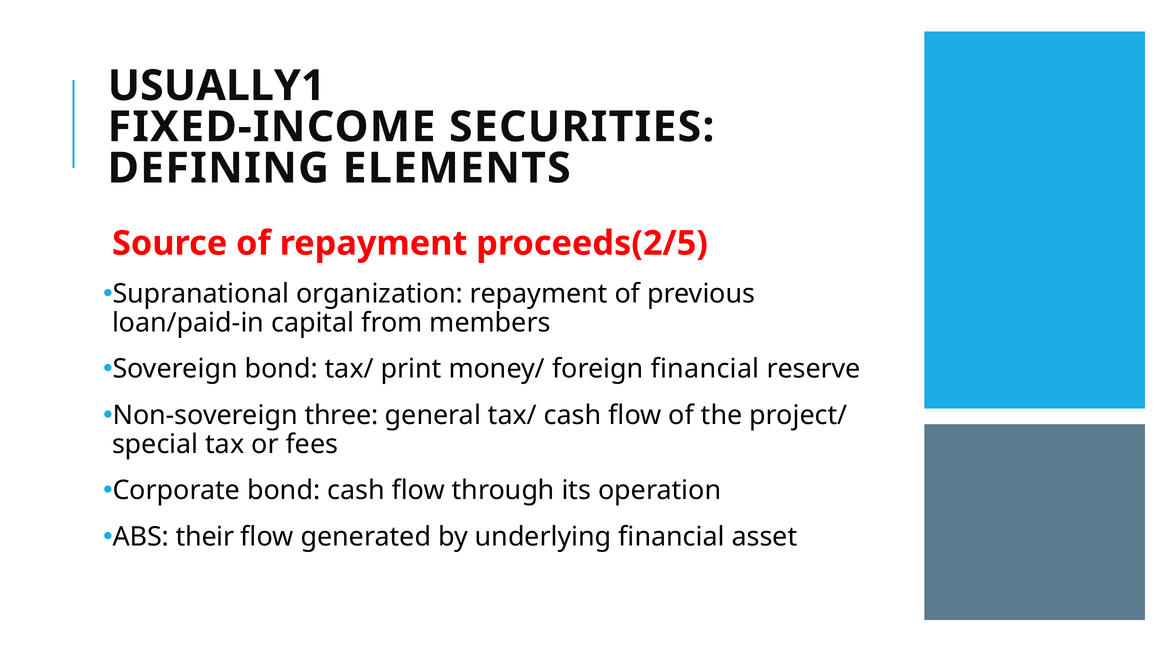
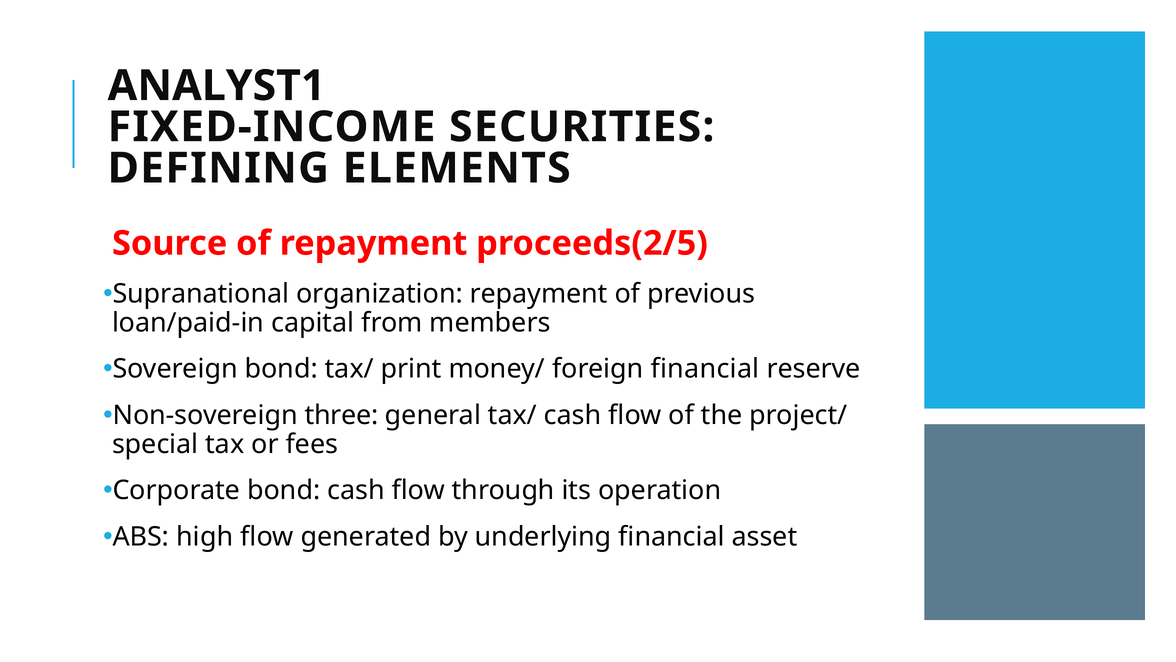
USUALLY1: USUALLY1 -> ANALYST1 (217, 86)
their: their -> high (205, 536)
